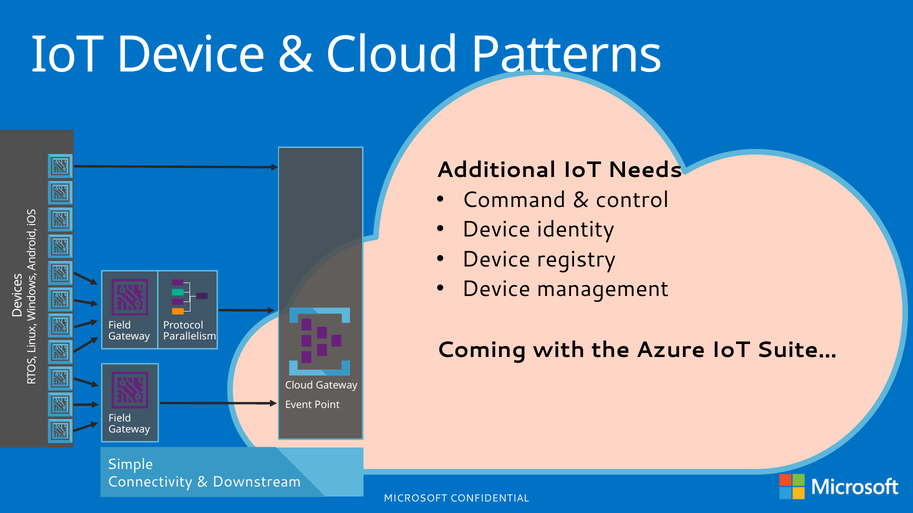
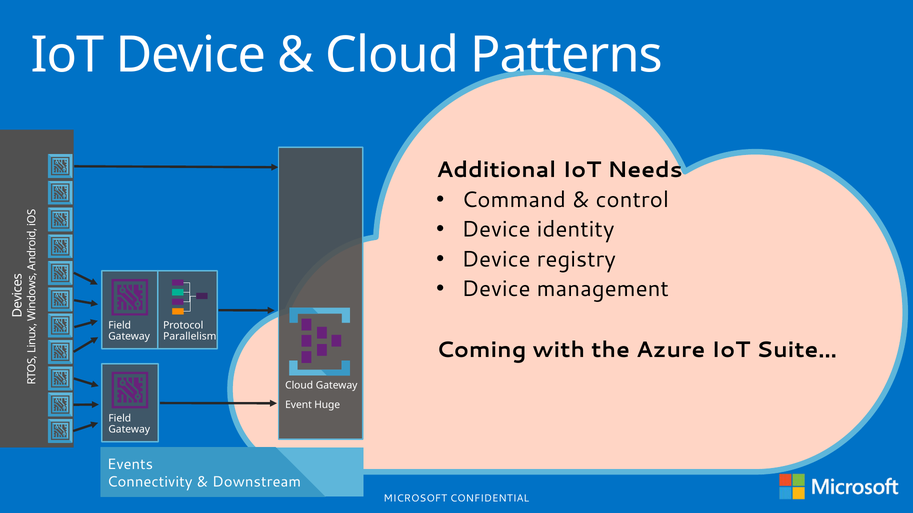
Point: Point -> Huge (327, 405)
Simple: Simple -> Events (130, 465)
